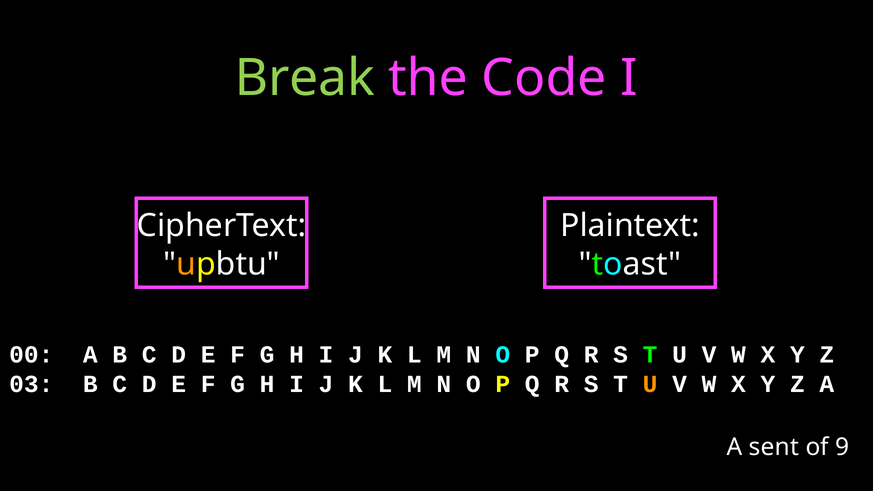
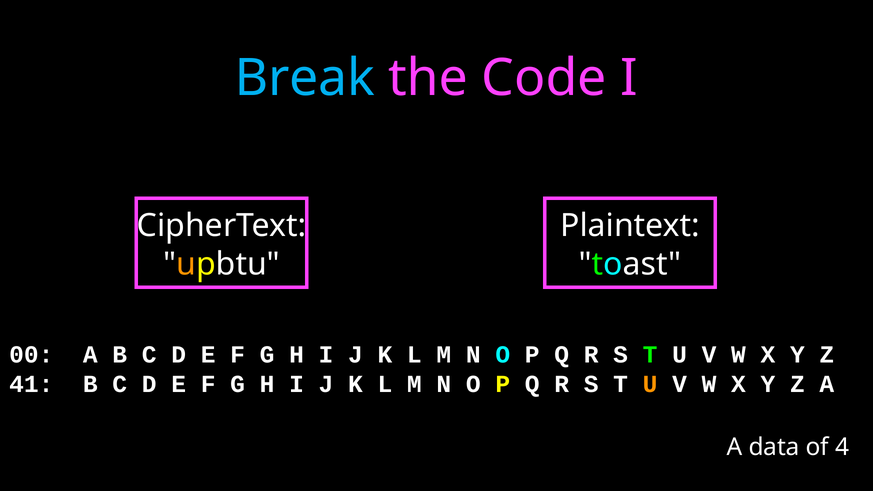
Break colour: light green -> light blue (305, 78)
03: 03 -> 41 (31, 384)
sent: sent -> data (774, 447)
9: 9 -> 4 (842, 447)
